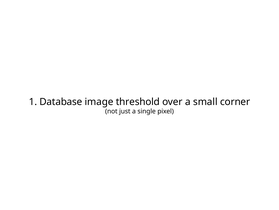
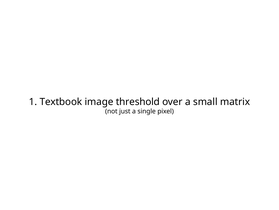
Database: Database -> Textbook (61, 101)
corner: corner -> matrix (235, 101)
